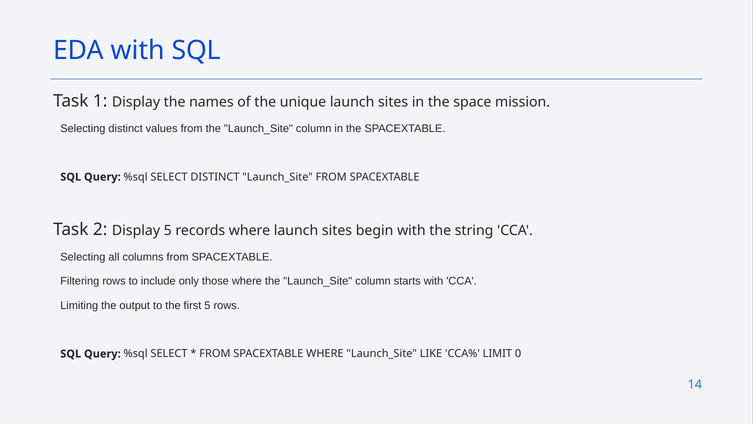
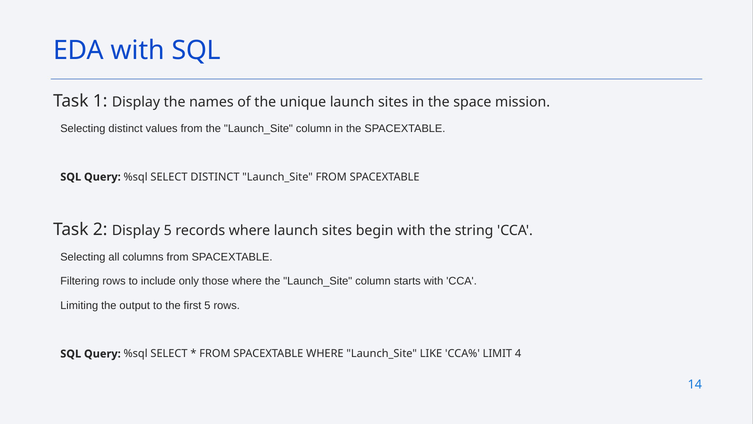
0: 0 -> 4 (518, 353)
